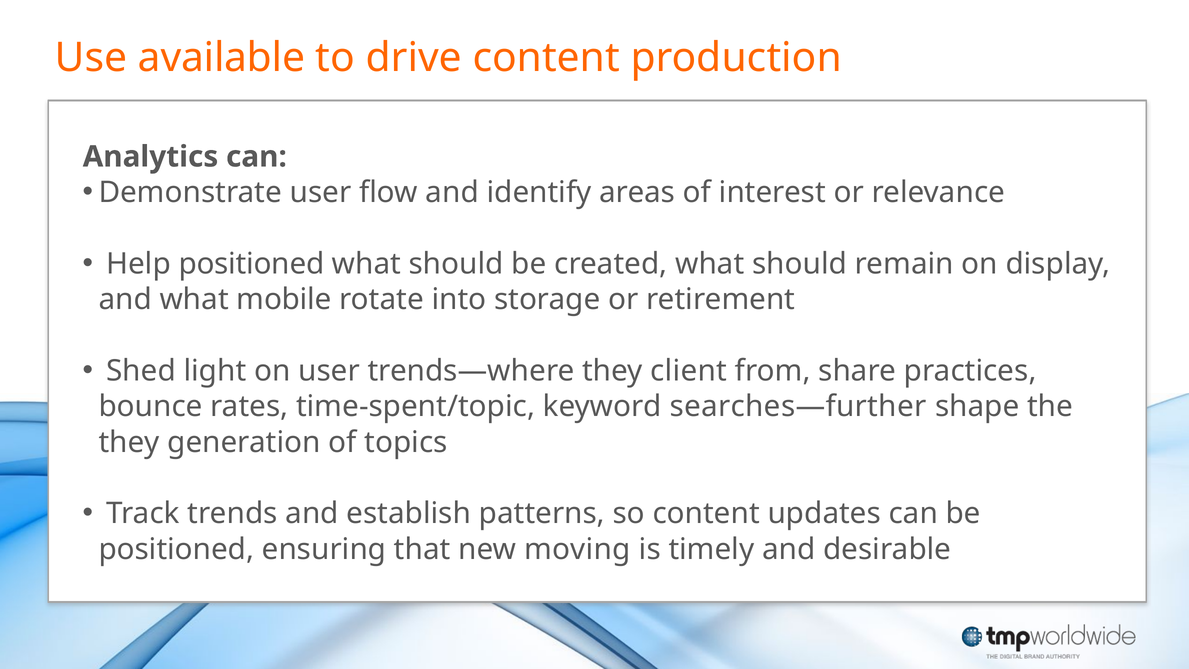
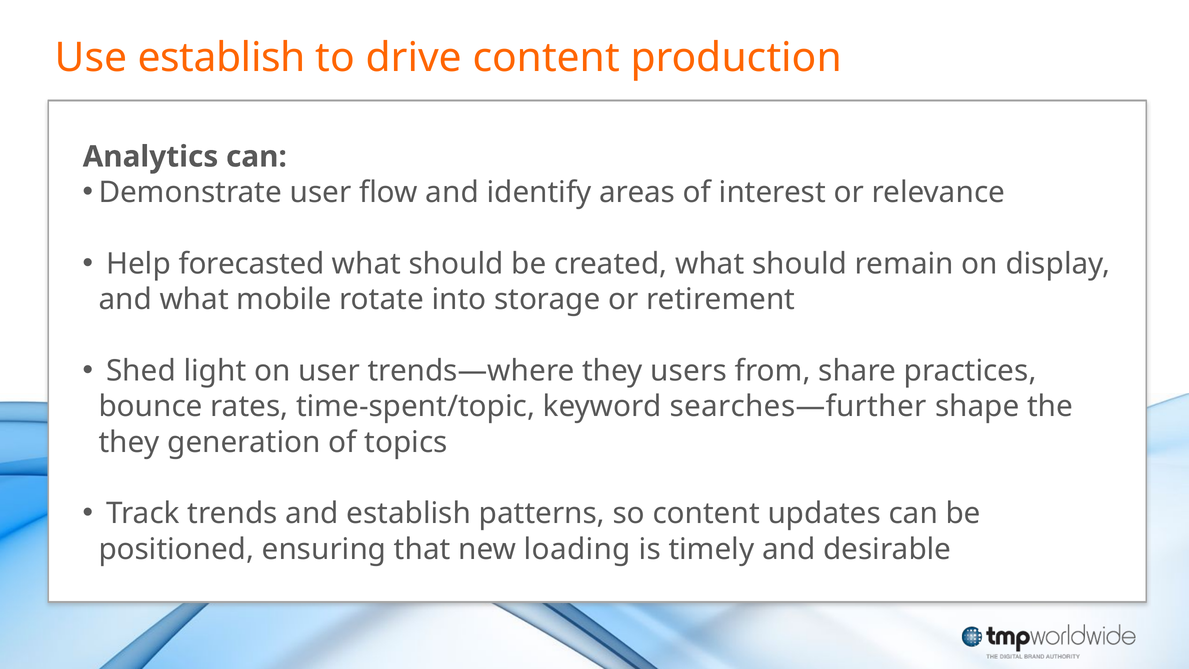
Use available: available -> establish (222, 58)
Help positioned: positioned -> forecasted (252, 264)
client: client -> users (689, 371)
moving: moving -> loading (577, 549)
